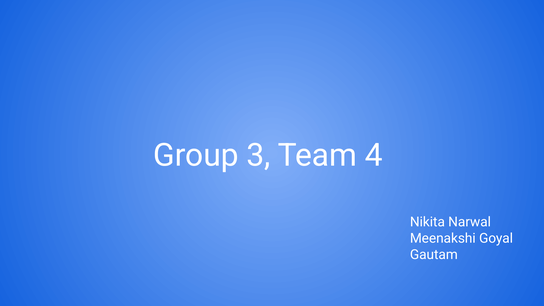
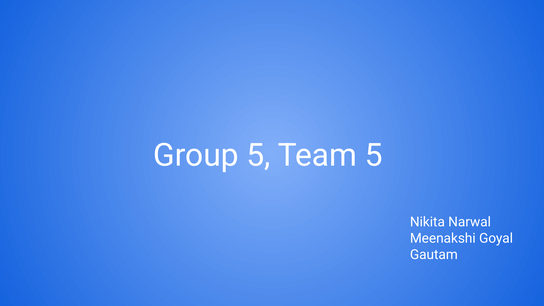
Group 3: 3 -> 5 (259, 155)
Team 4: 4 -> 5 (374, 155)
